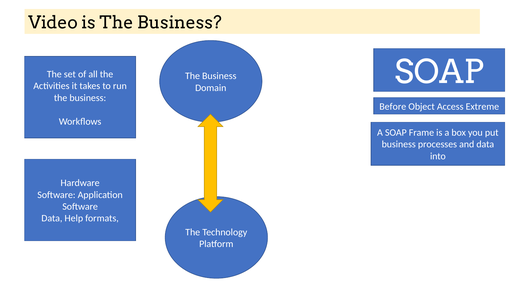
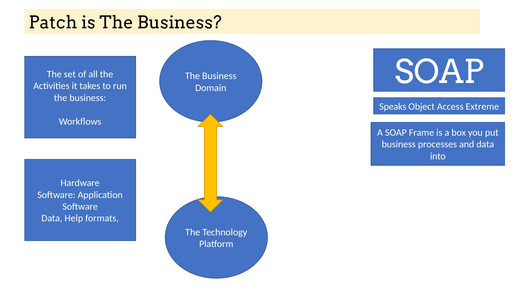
Video: Video -> Patch (53, 23)
Before: Before -> Speaks (393, 106)
